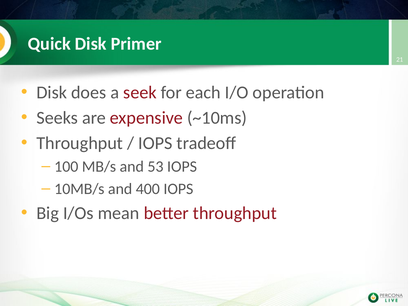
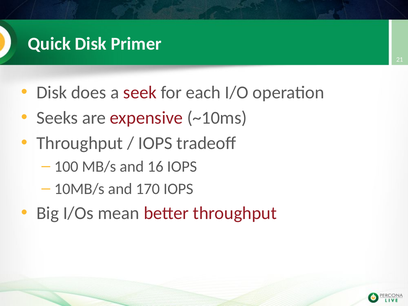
53: 53 -> 16 (155, 167)
400: 400 -> 170 (148, 189)
